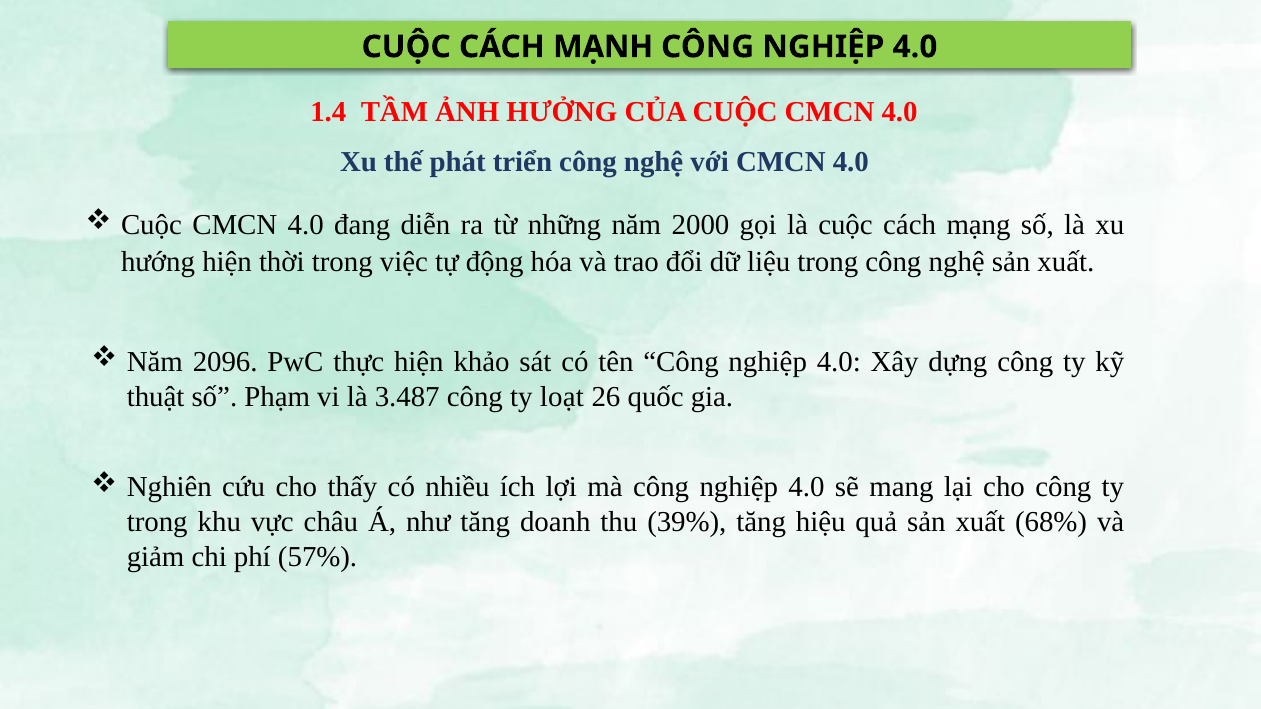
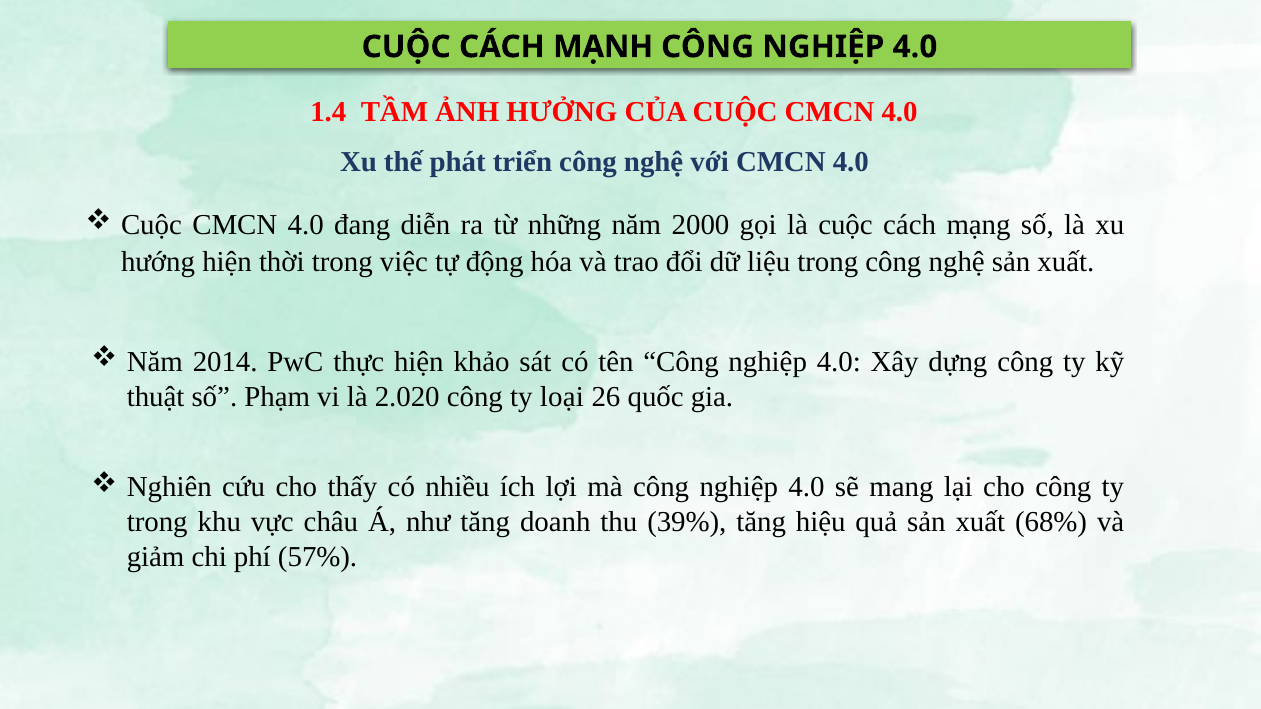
2096: 2096 -> 2014 (225, 362)
3.487: 3.487 -> 2.020 (407, 397)
loạt: loạt -> loại (562, 397)
